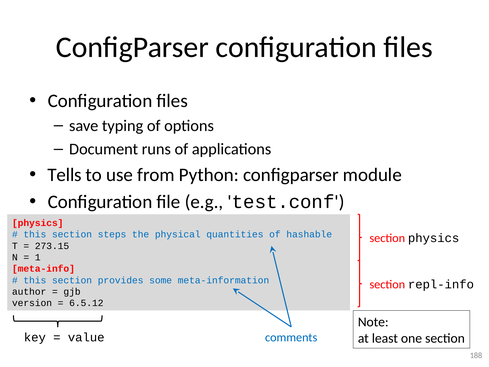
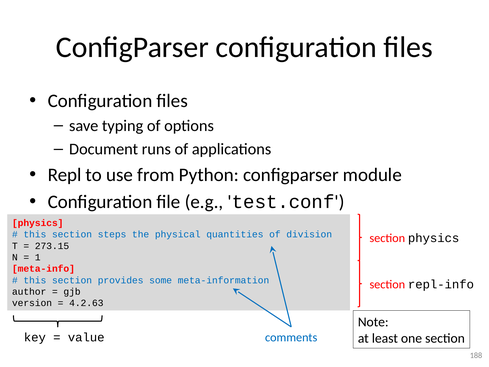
Tells: Tells -> Repl (65, 175)
hashable: hashable -> division (309, 234)
6.5.12: 6.5.12 -> 4.2.63 (86, 303)
